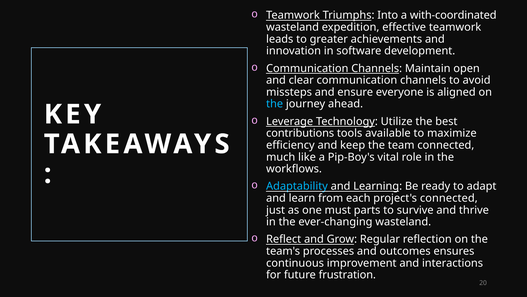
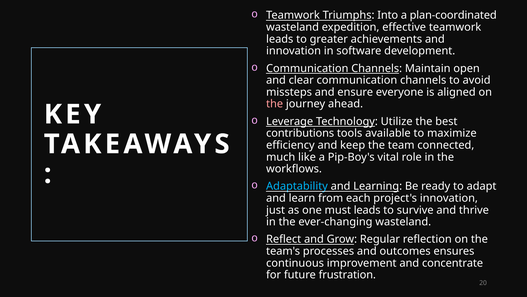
with-coordinated: with-coordinated -> plan-coordinated (453, 15)
the colour: light blue -> pink (275, 104)
project's connected: connected -> innovation (449, 198)
must parts: parts -> leads (367, 210)
interactions: interactions -> concentrate (453, 263)
